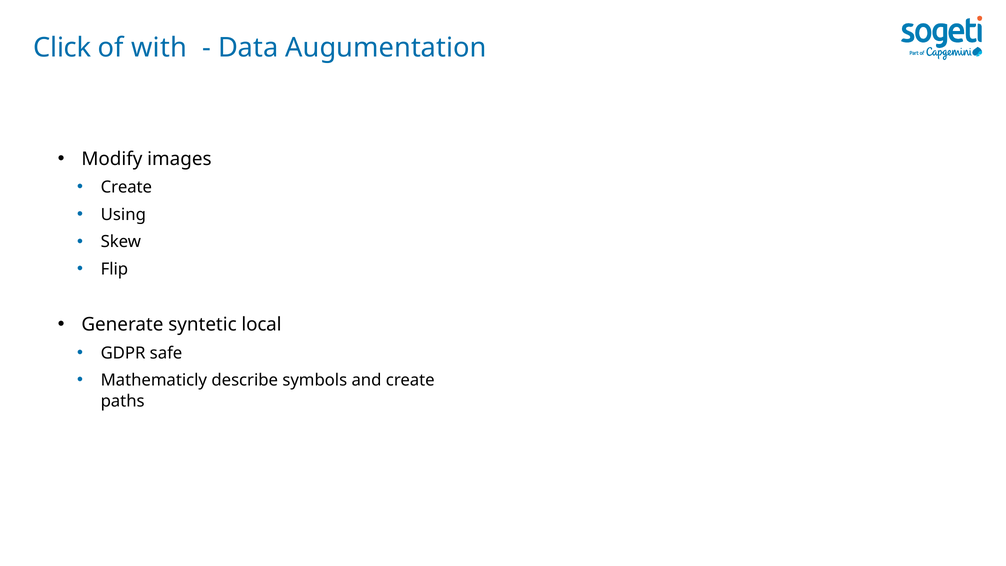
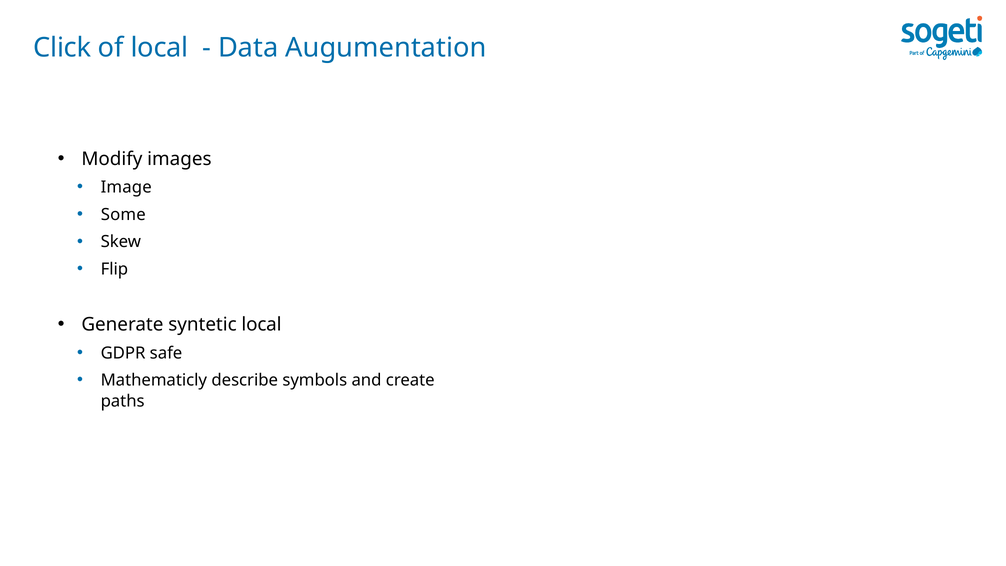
of with: with -> local (160, 48)
Create: Create -> Image (126, 187)
Using: Using -> Some (123, 215)
